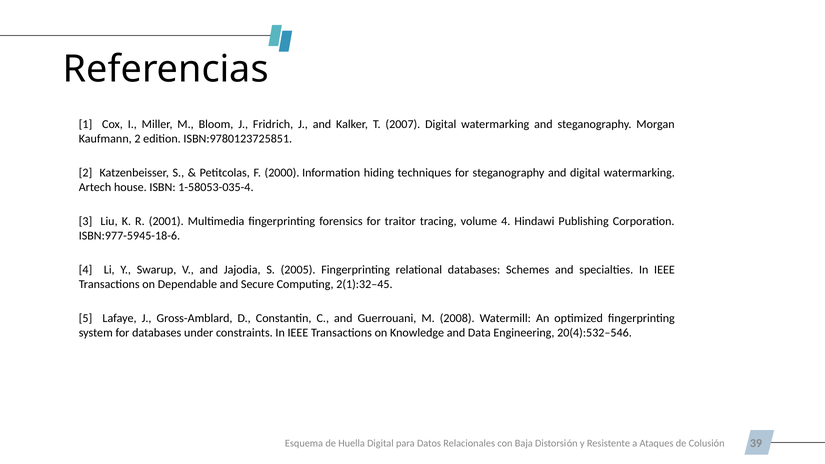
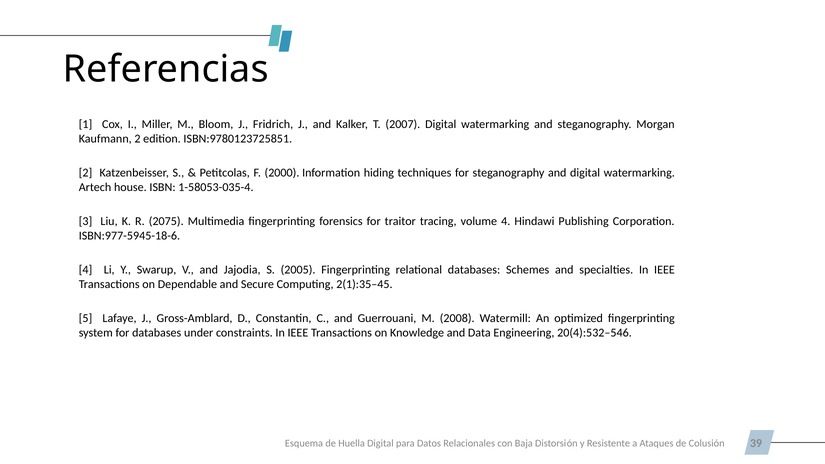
2001: 2001 -> 2075 (166, 221)
2(1):32–45: 2(1):32–45 -> 2(1):35–45 (364, 284)
